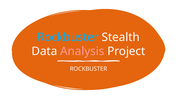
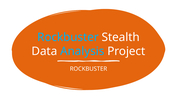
Analysis colour: pink -> light blue (82, 51)
